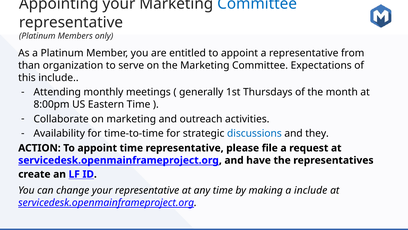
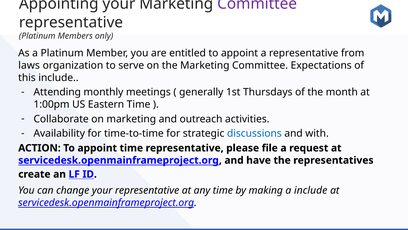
Committee colour: blue -> purple (257, 4)
than: than -> laws (29, 65)
8:00pm: 8:00pm -> 1:00pm (52, 104)
they: they -> with (317, 133)
